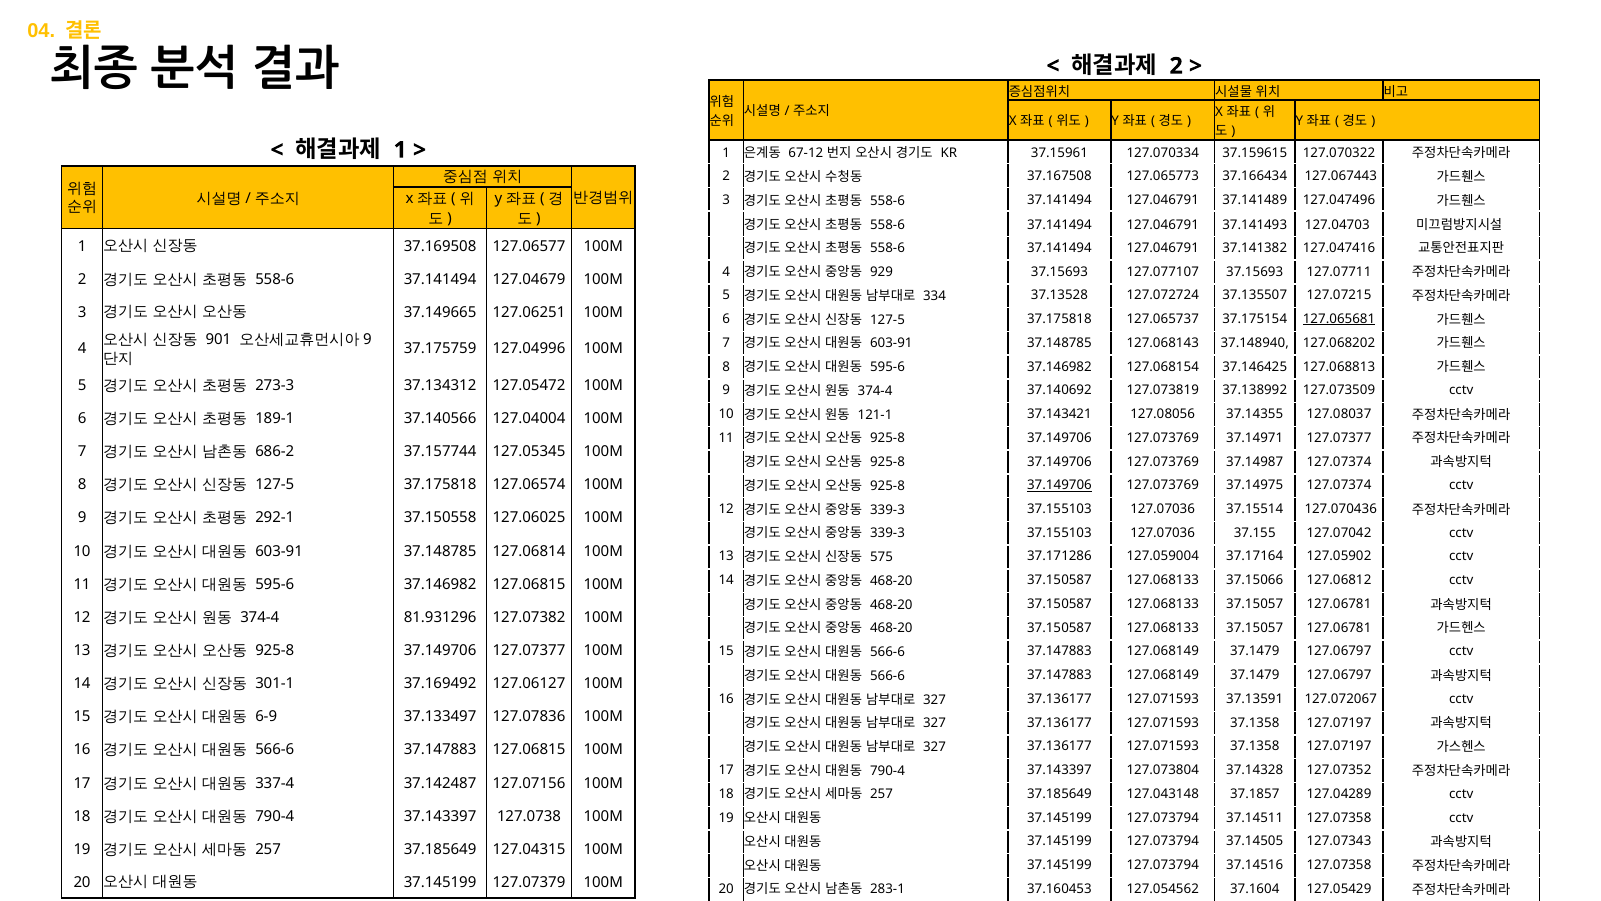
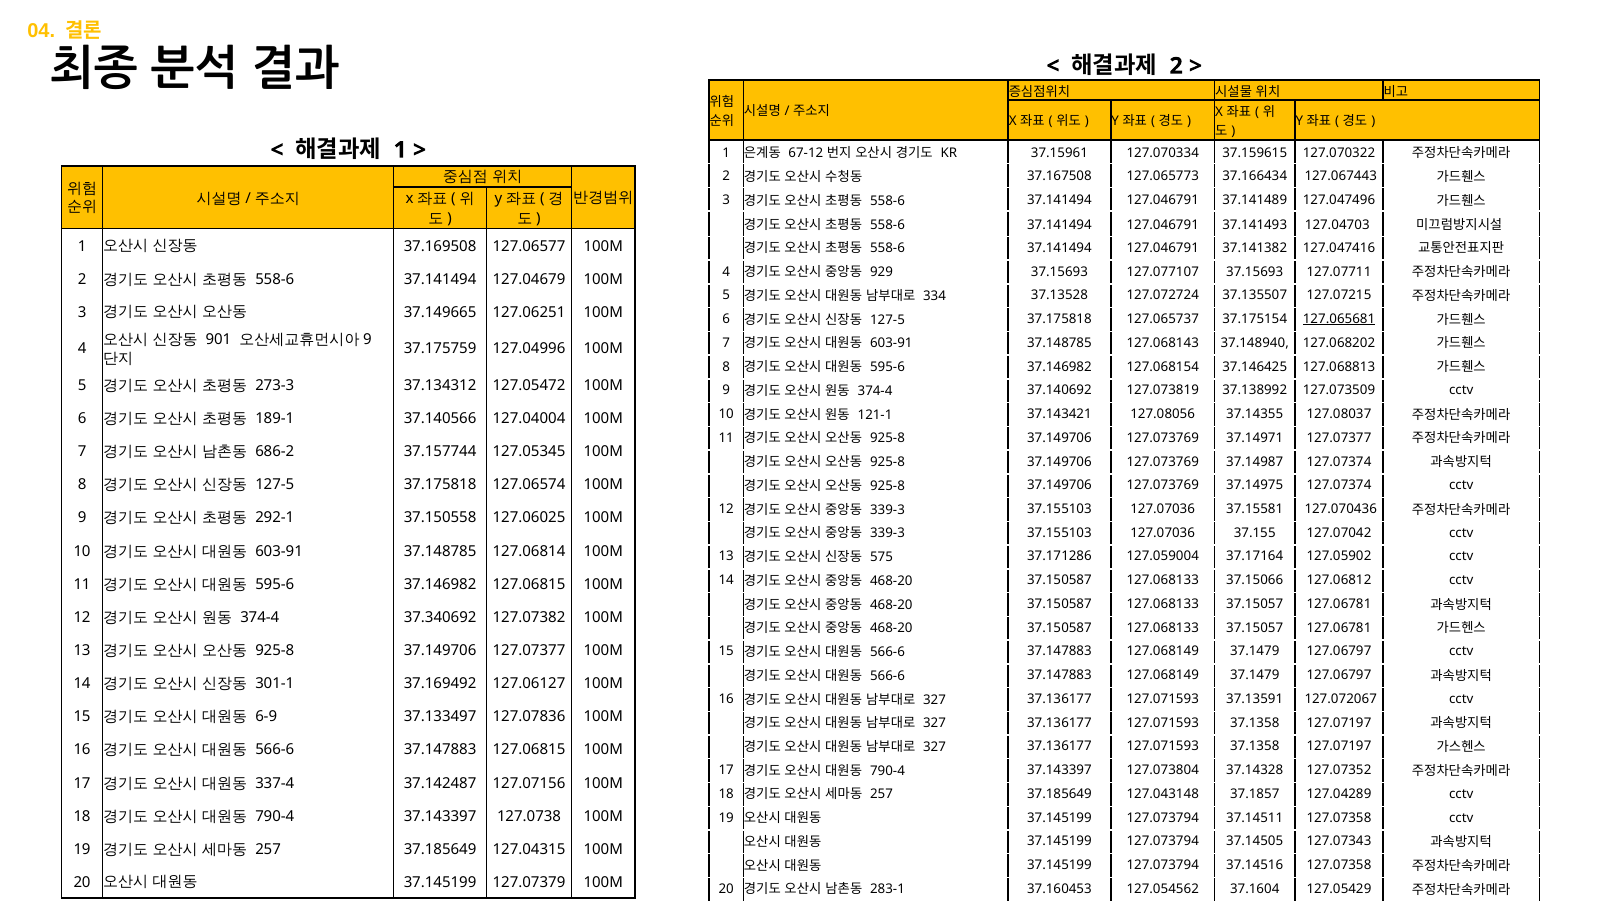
37.149706 underline: present -> none (1059, 485)
37.15514: 37.15514 -> 37.15581 (1255, 509)
81.931296: 81.931296 -> 37.340692 (440, 617)
